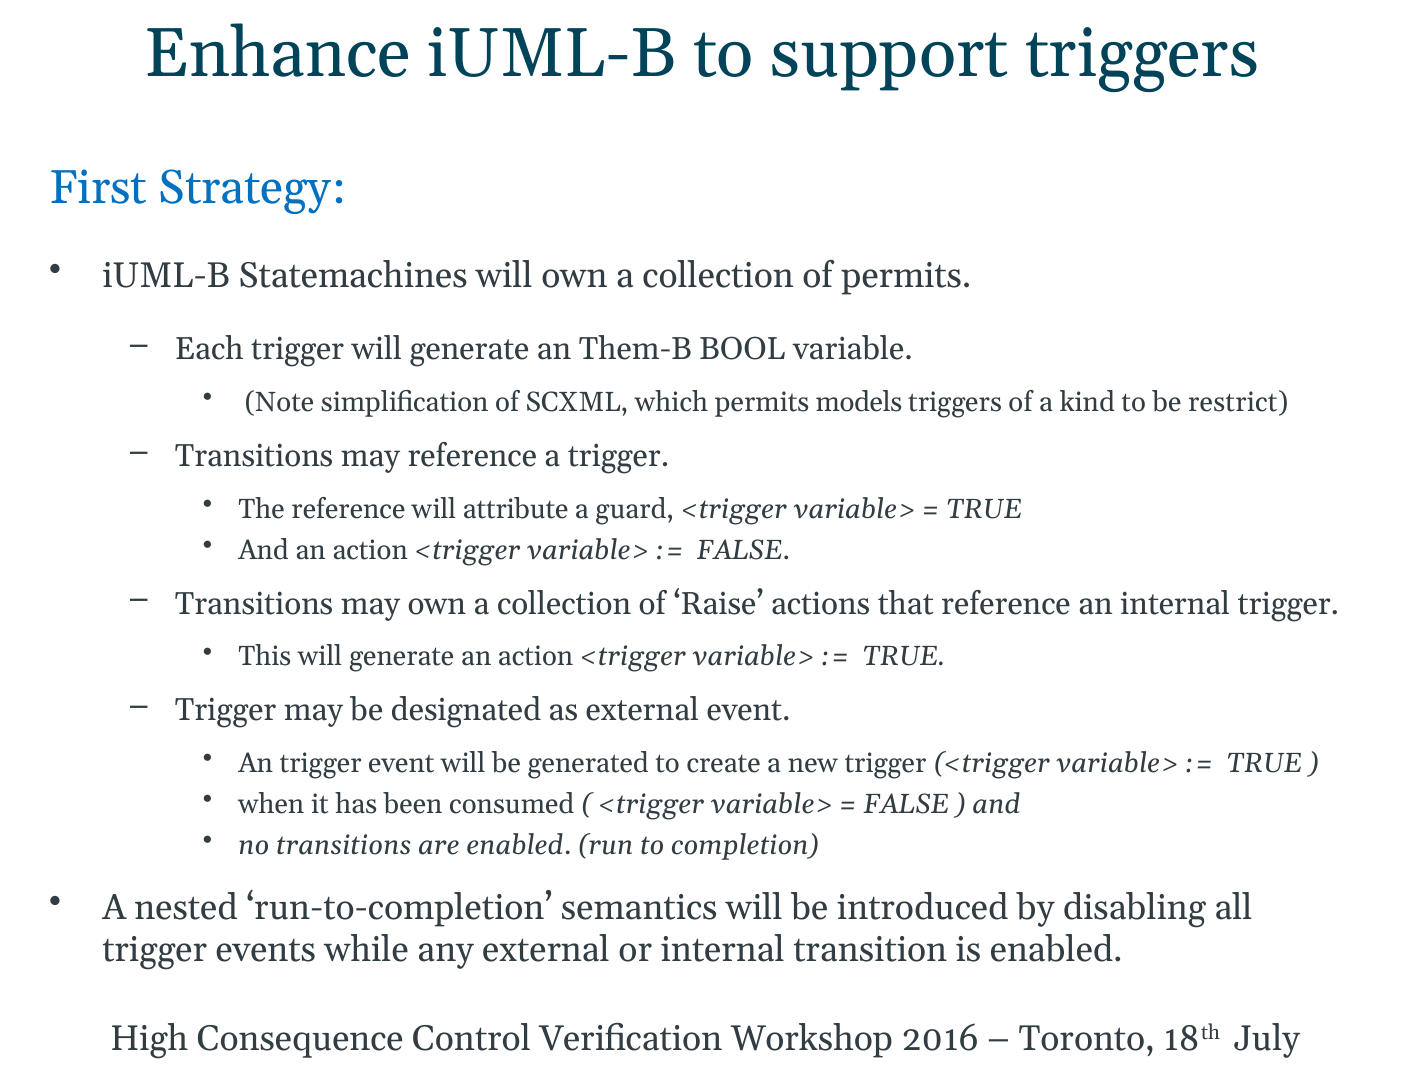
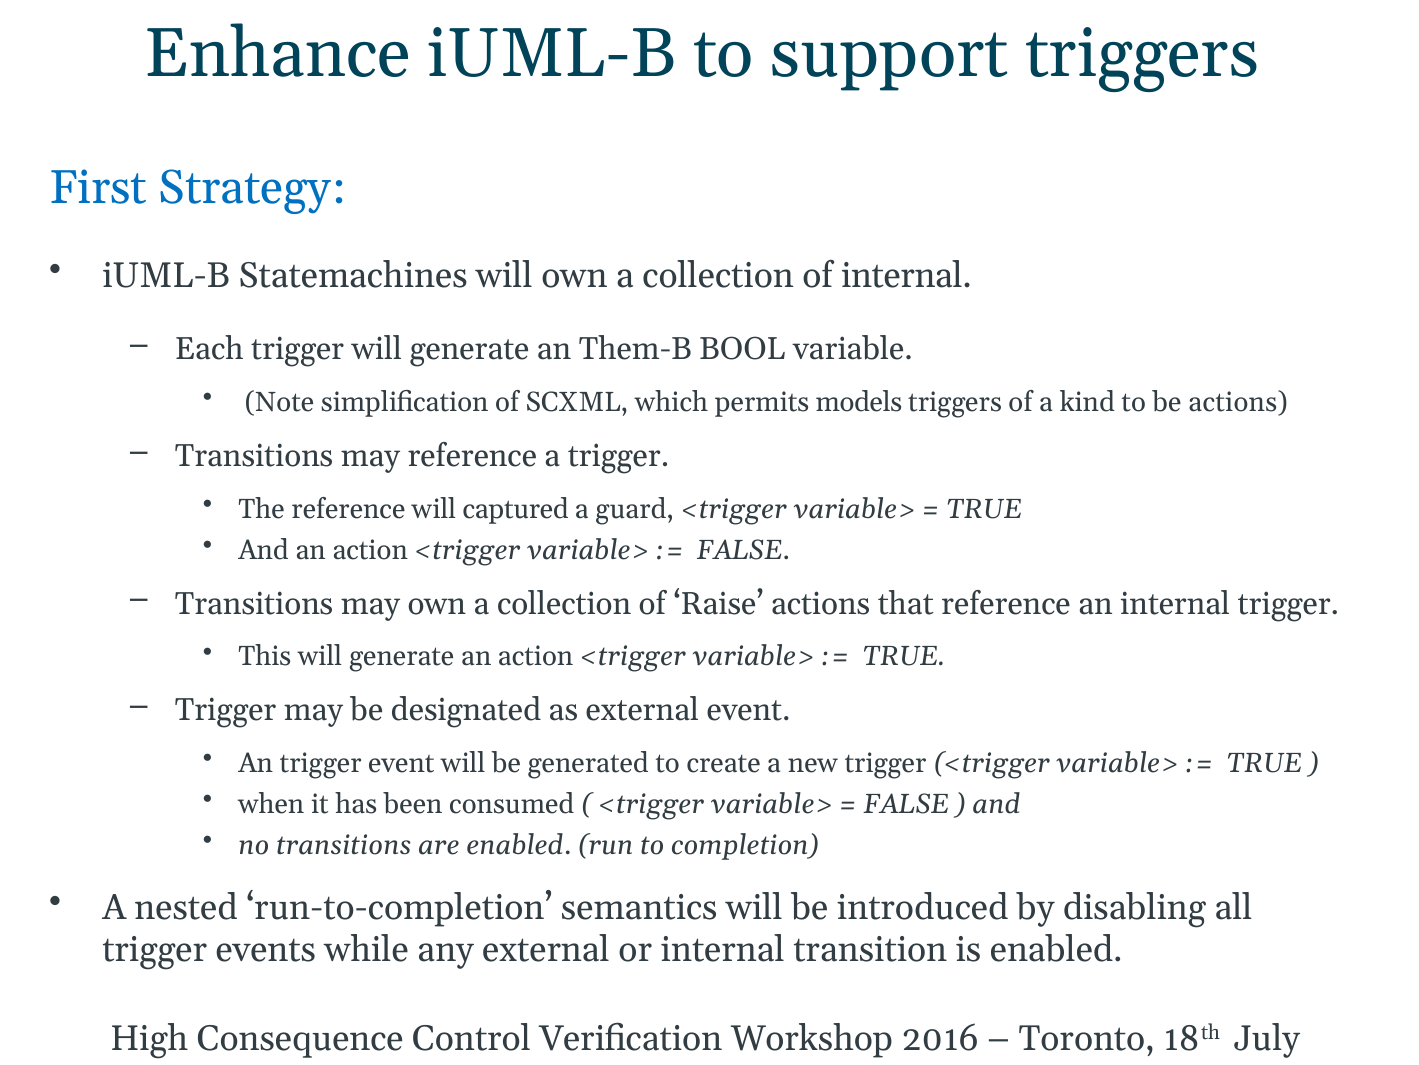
of permits: permits -> internal (907, 276)
be restrict: restrict -> actions (1238, 402)
attribute: attribute -> captured (516, 509)
